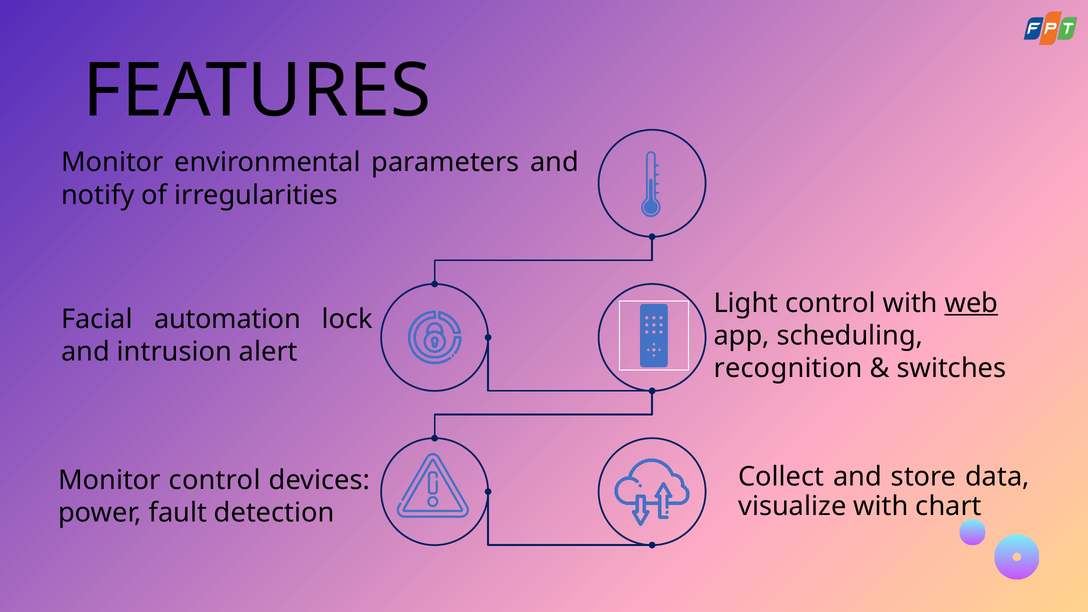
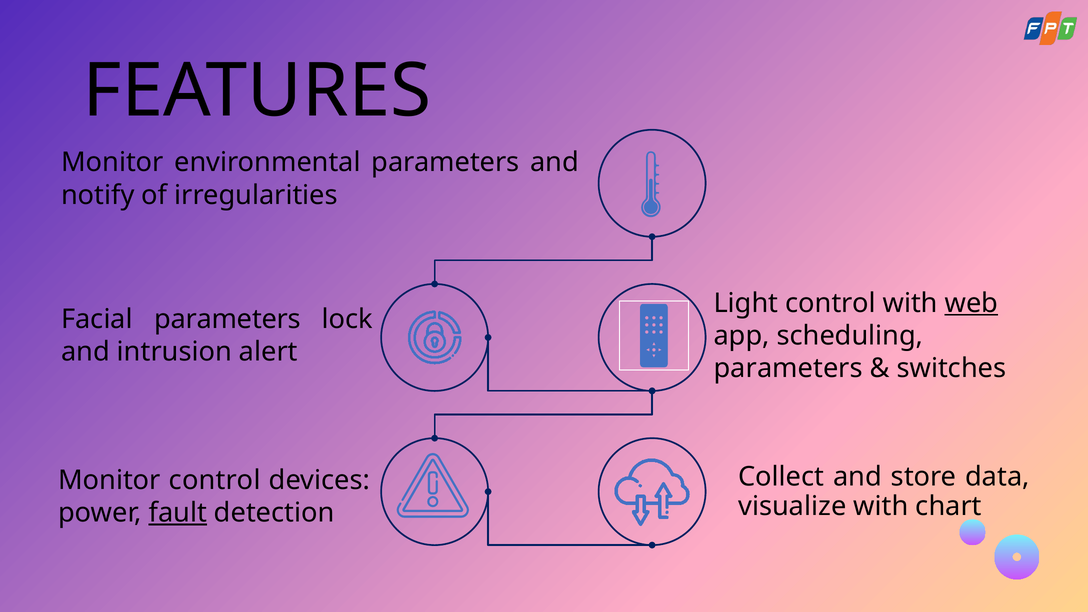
Facial automation: automation -> parameters (227, 319)
recognition: recognition -> parameters (788, 368)
fault underline: none -> present (178, 513)
